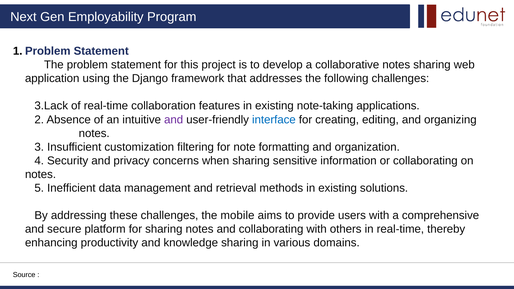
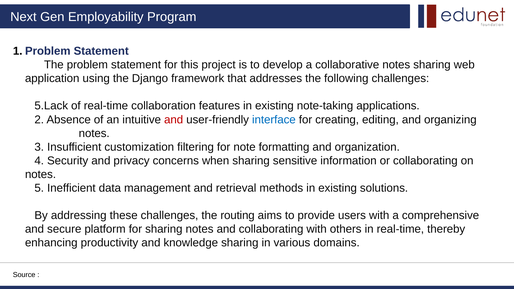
3.Lack: 3.Lack -> 5.Lack (51, 106)
and colour: purple -> red (174, 120)
mobile: mobile -> routing (238, 216)
